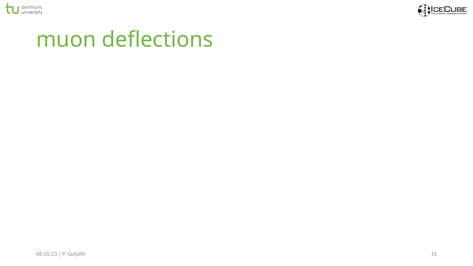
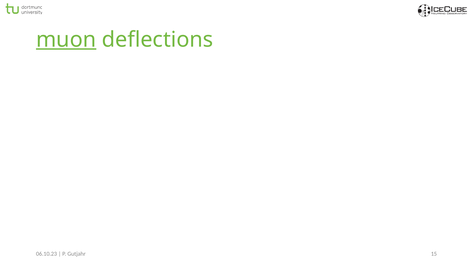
muon underline: none -> present (66, 40)
